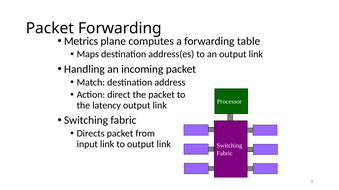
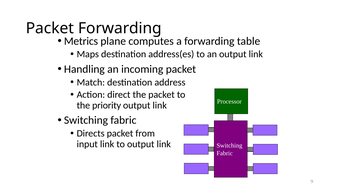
latency: latency -> priority (107, 106)
